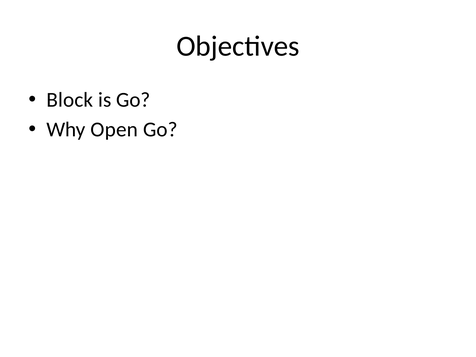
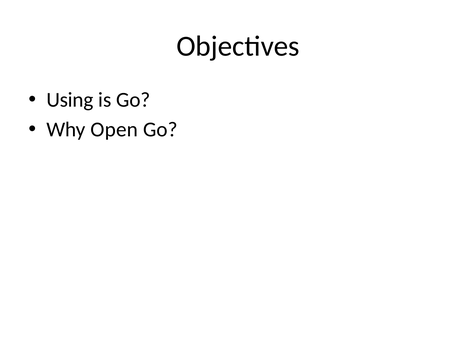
Block: Block -> Using (70, 100)
